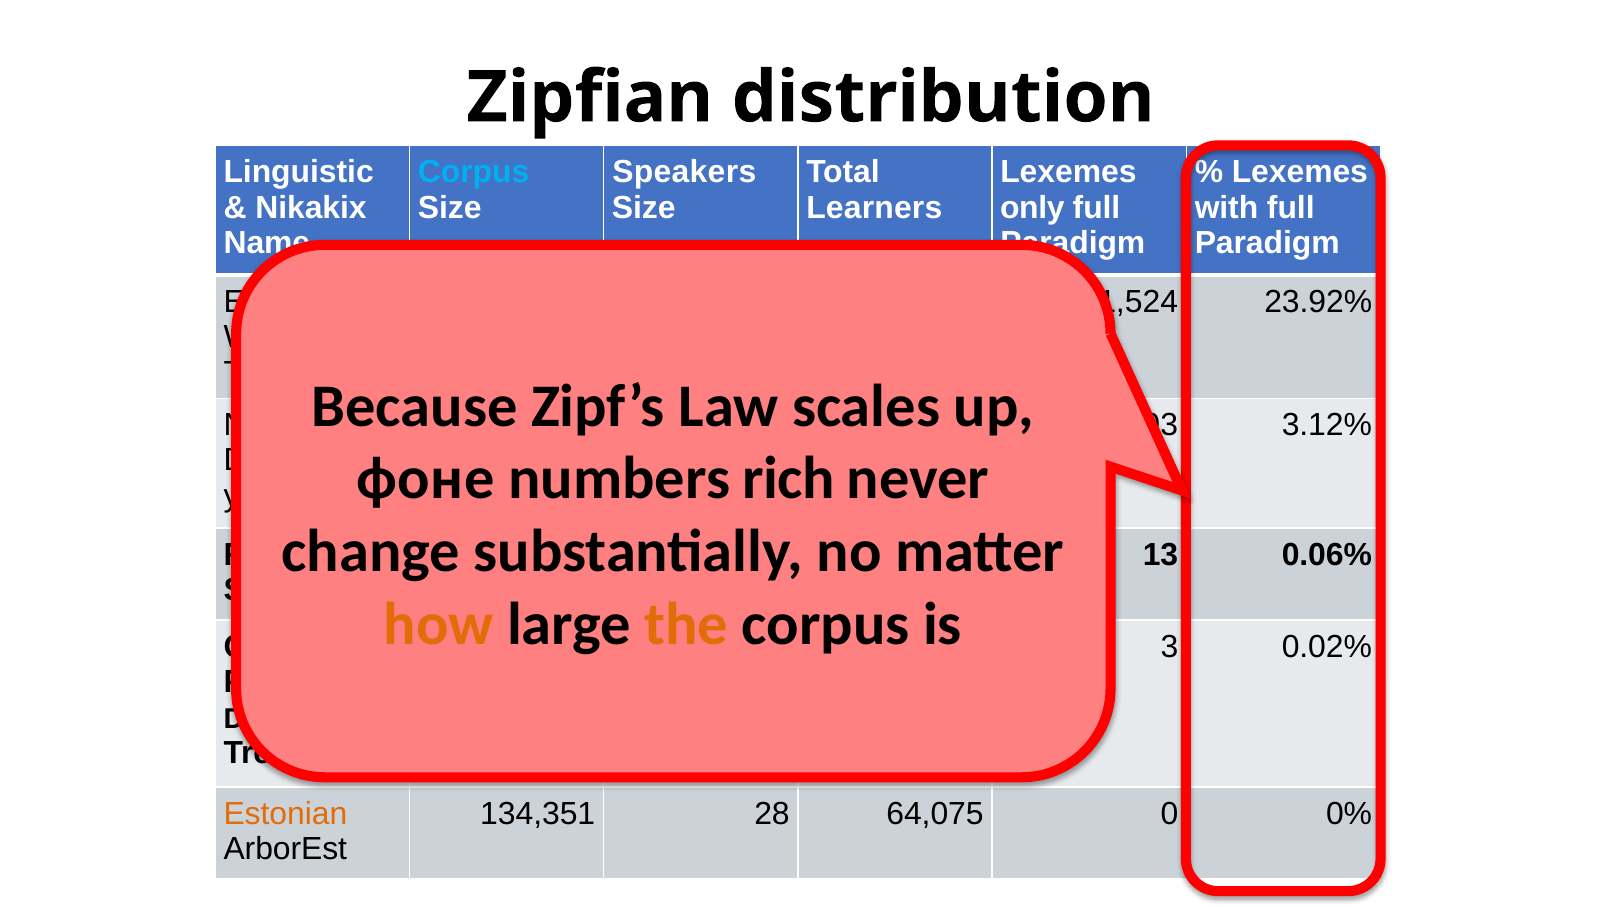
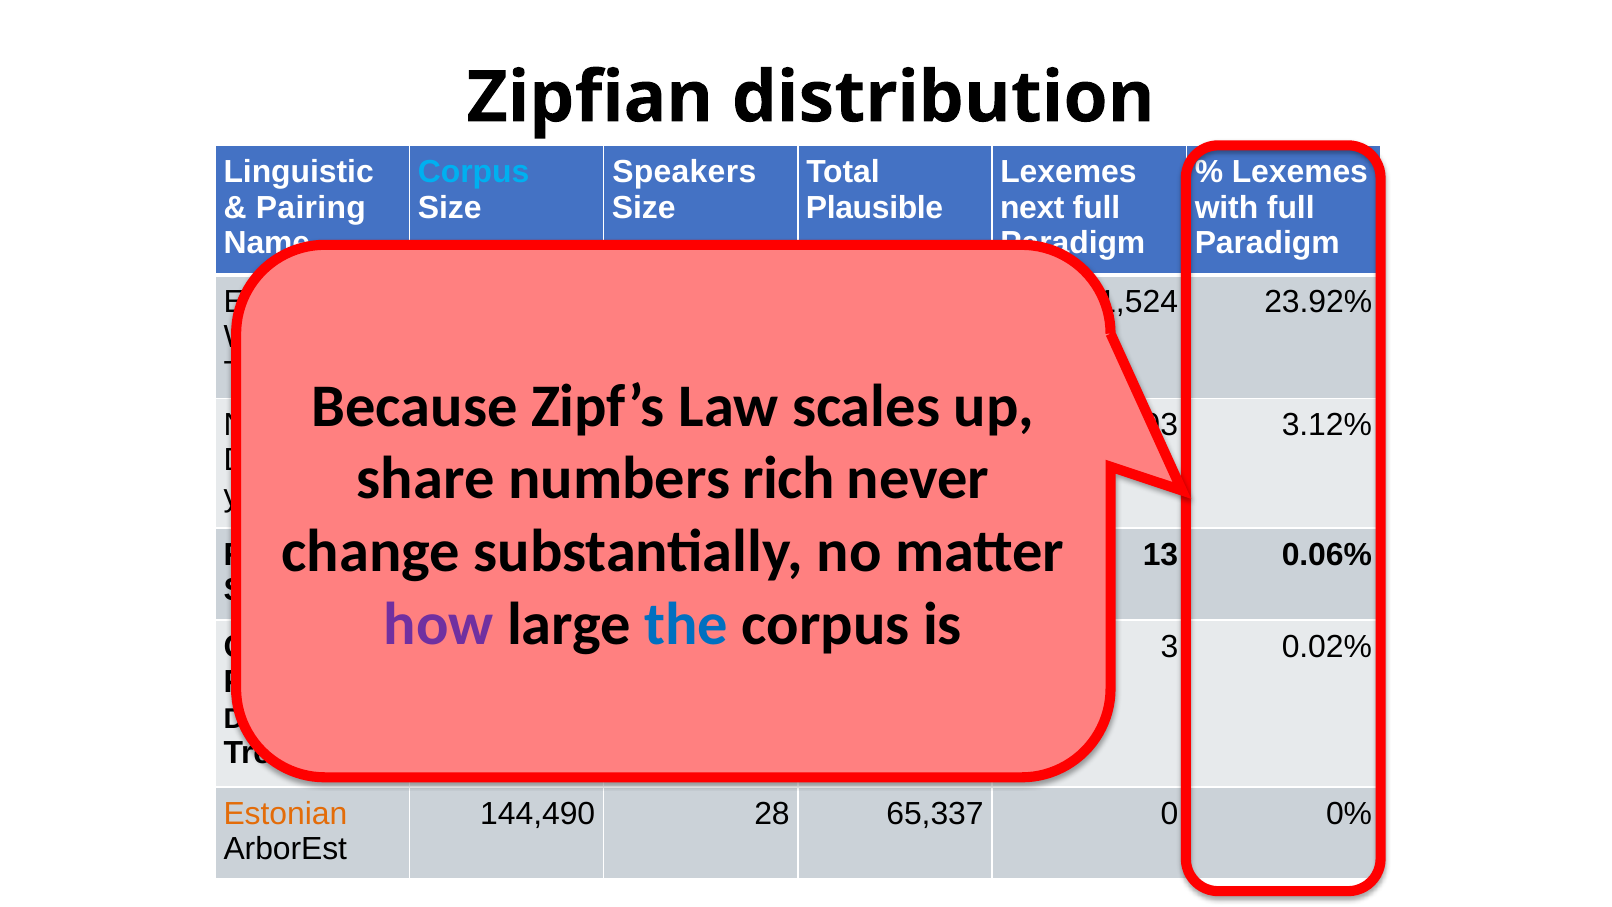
Nikakix: Nikakix -> Pairing (311, 207)
Learners: Learners -> Plausible (875, 207)
only: only -> next (1032, 207)
фоне: фоне -> share (426, 479)
how colour: orange -> purple (439, 624)
the colour: orange -> blue (686, 624)
134,351: 134,351 -> 144,490 (538, 814)
64,075: 64,075 -> 65,337 (935, 814)
